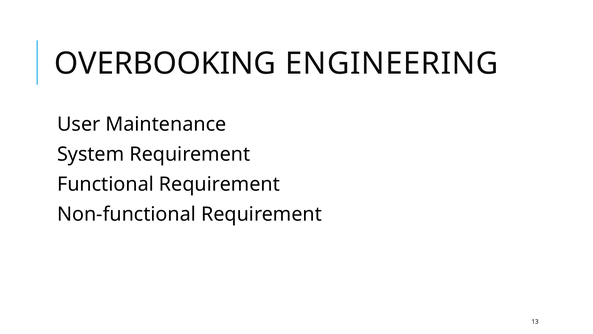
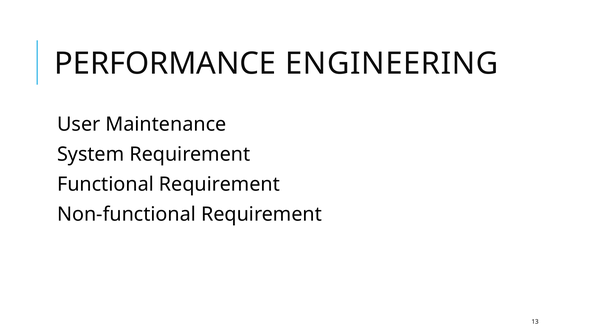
OVERBOOKING: OVERBOOKING -> PERFORMANCE (165, 64)
